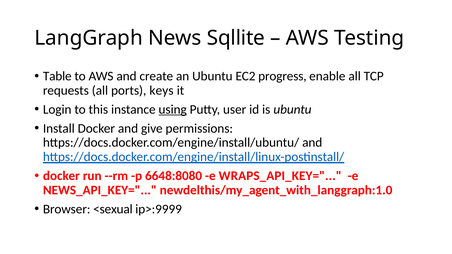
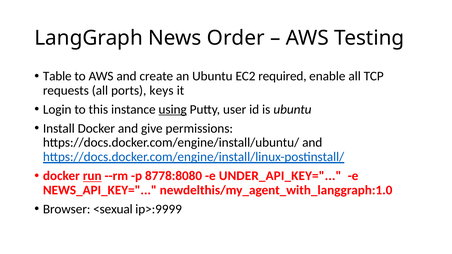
Sqllite: Sqllite -> Order (236, 38)
progress: progress -> required (282, 76)
run underline: none -> present (92, 176)
6648:8080: 6648:8080 -> 8778:8080 (174, 176)
WRAPS_API_KEY=: WRAPS_API_KEY= -> UNDER_API_KEY= (280, 176)
